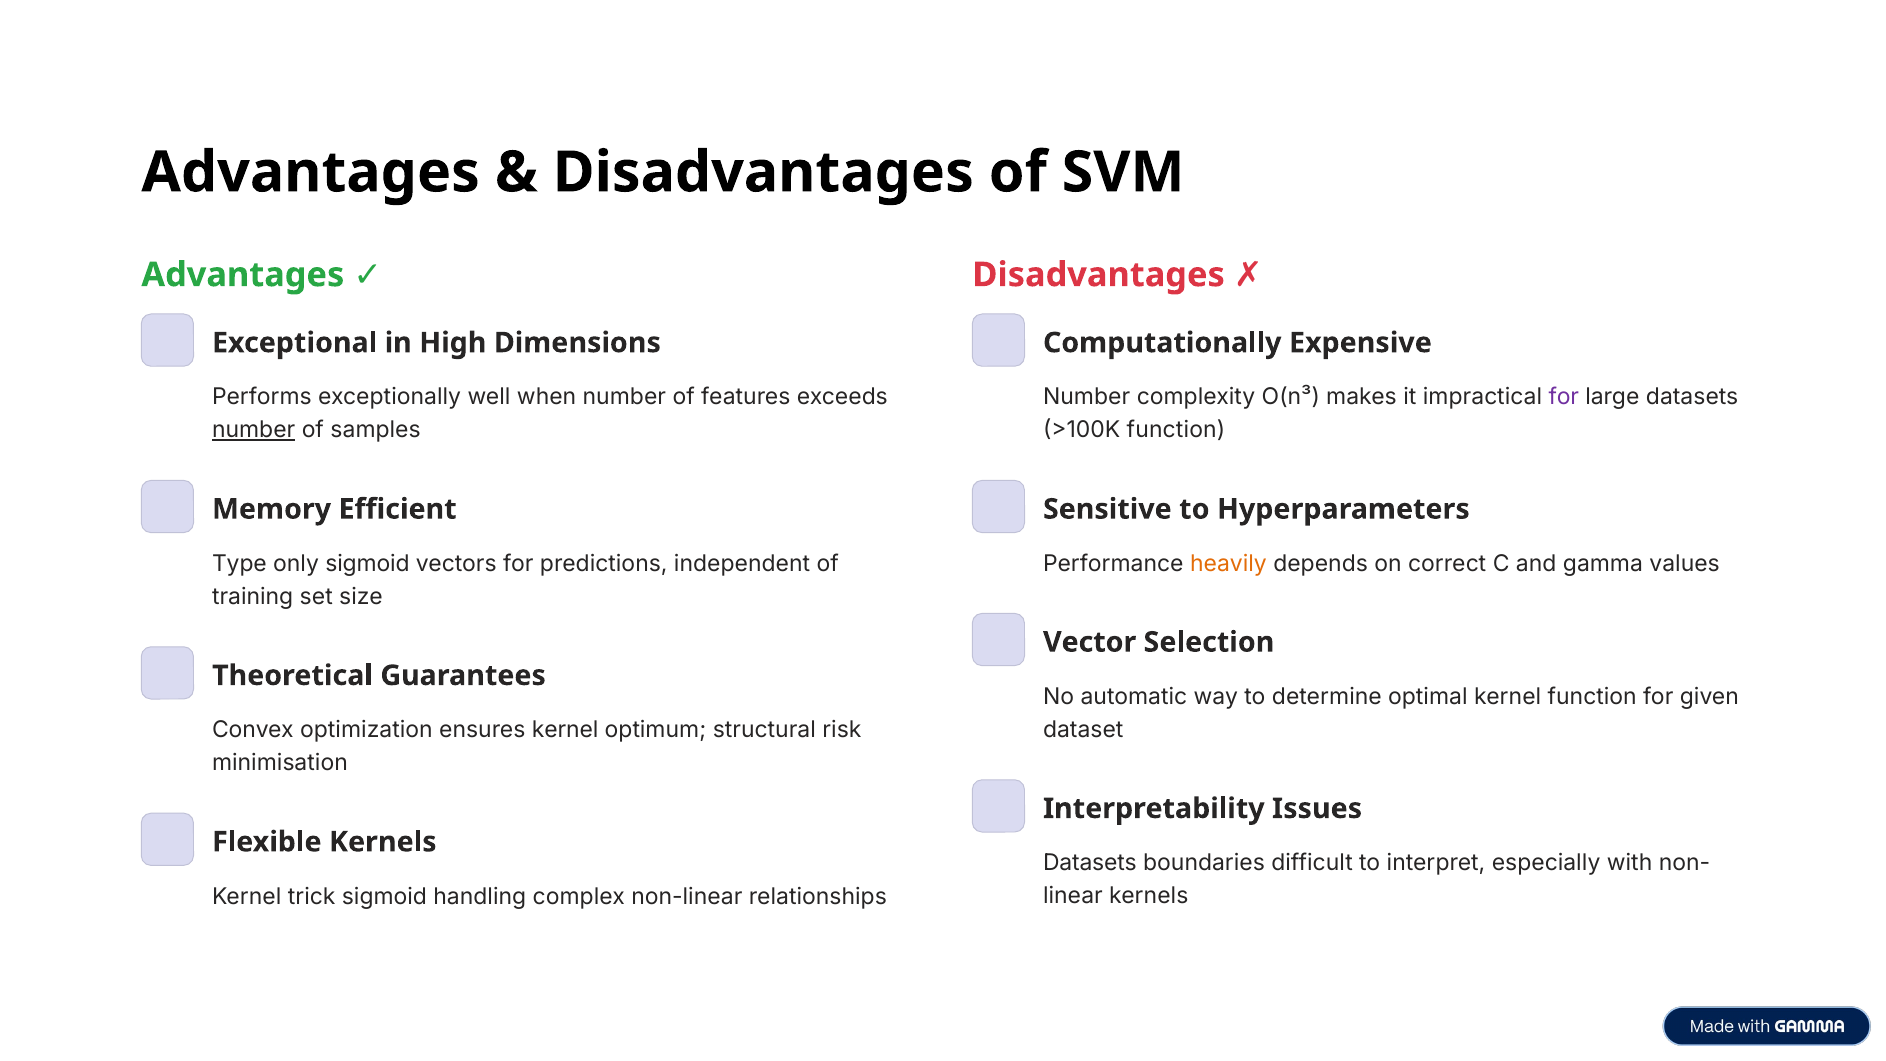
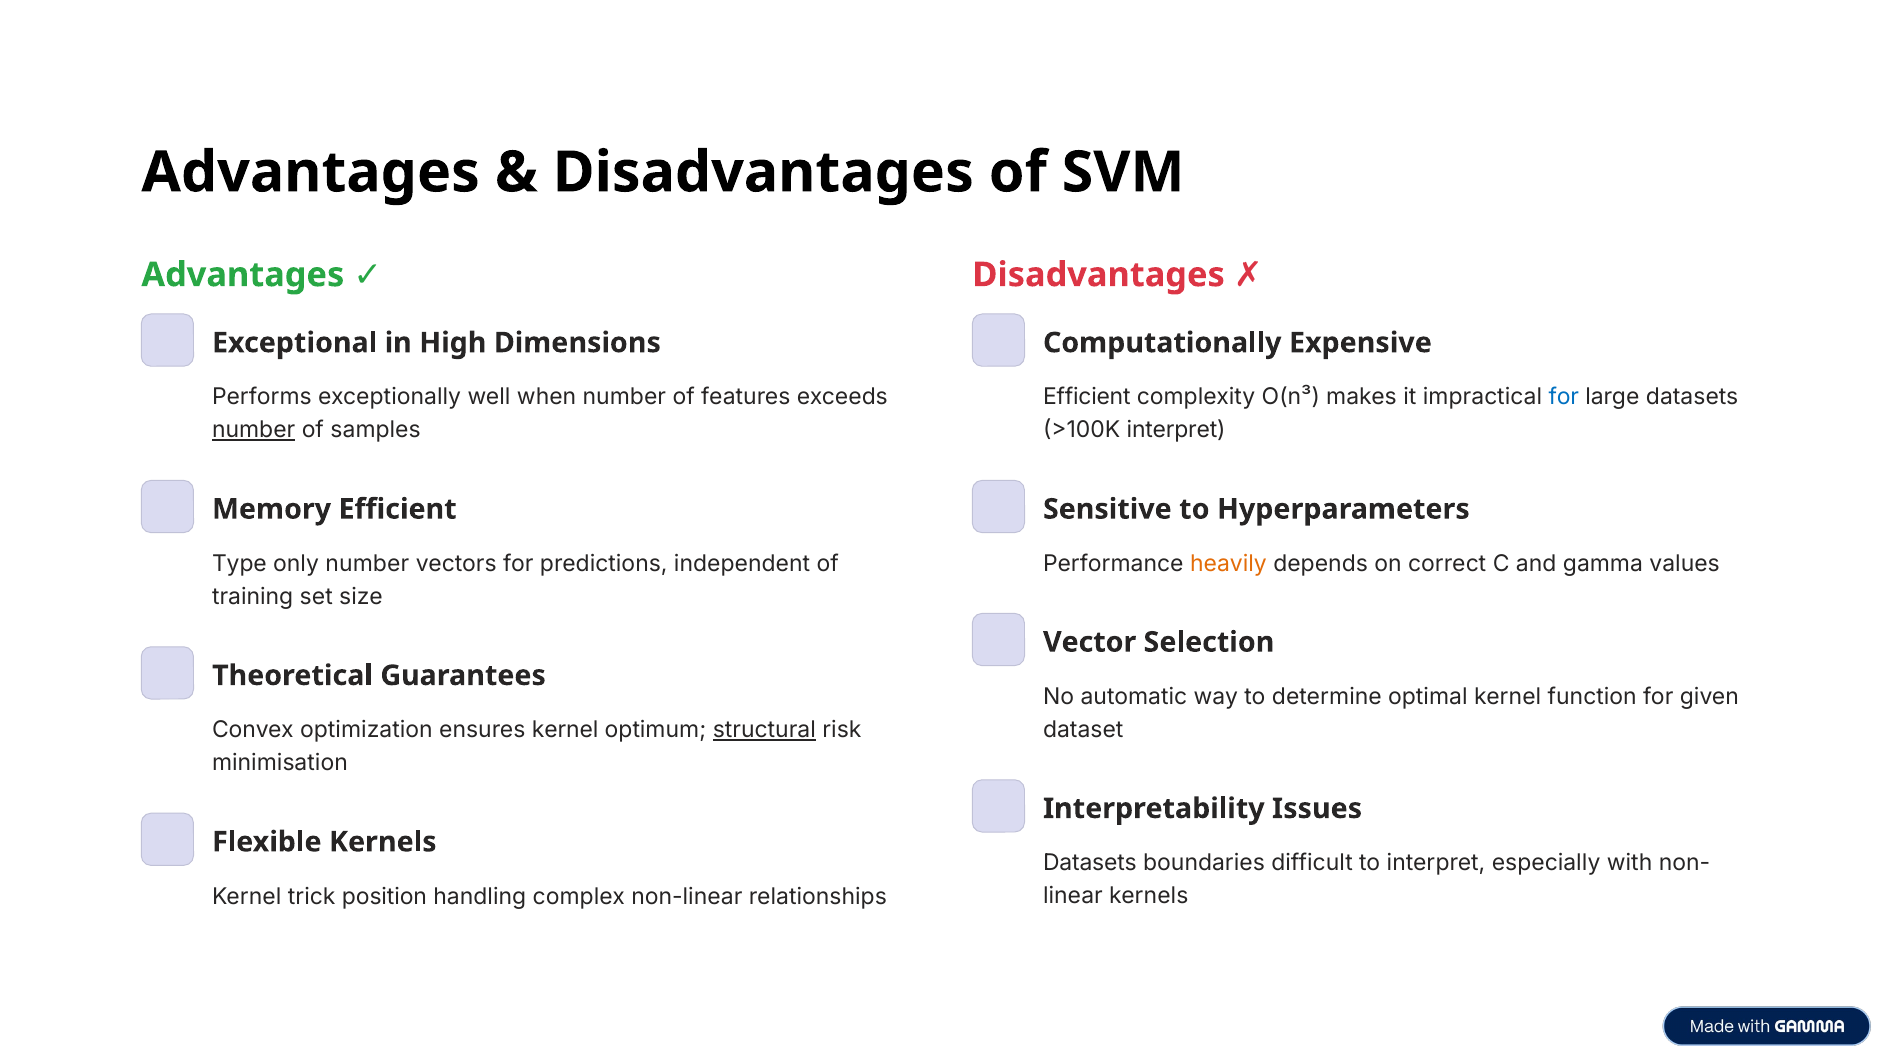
Number: Number -> Efficient (1087, 397)
for colour: purple -> blue (1564, 397)
>100K function: function -> interpret (1176, 430)
only sigmoid: sigmoid -> number (367, 564)
structural underline: none -> present (764, 730)
trick sigmoid: sigmoid -> position (384, 896)
